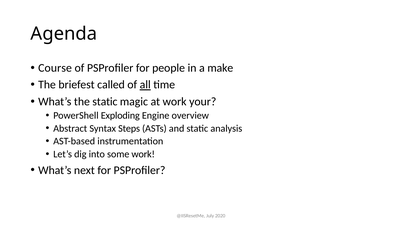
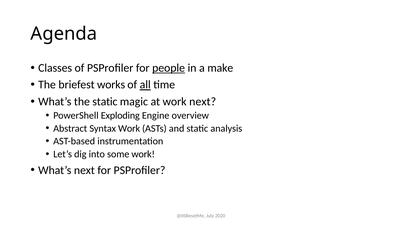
Course: Course -> Classes (55, 68)
people underline: none -> present (169, 68)
called: called -> works (111, 85)
work your: your -> next (203, 102)
Syntax Steps: Steps -> Work (129, 128)
